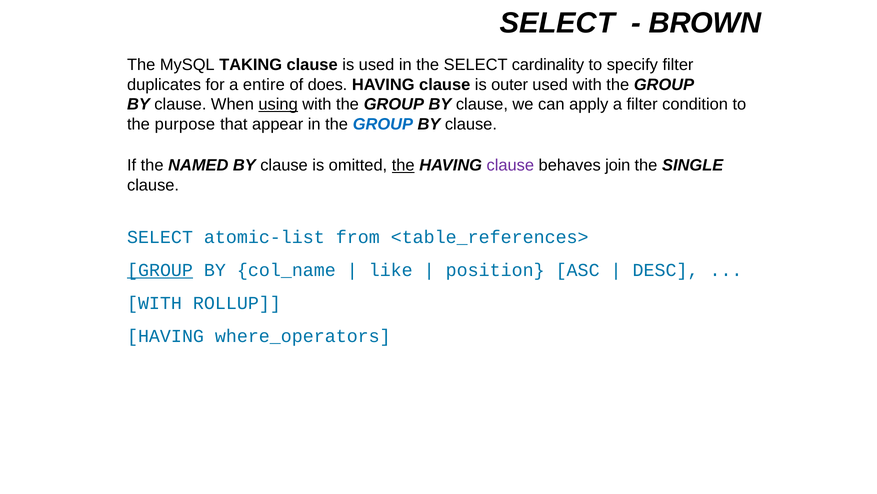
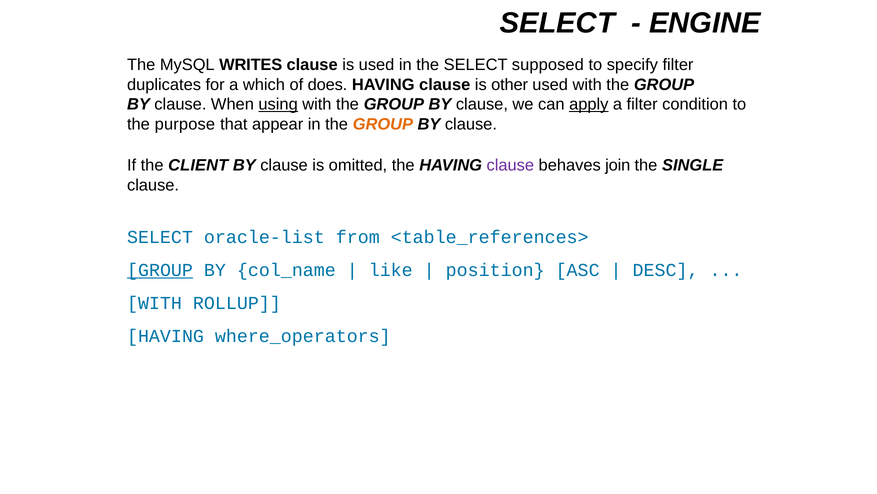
BROWN: BROWN -> ENGINE (705, 23)
TAKING: TAKING -> WRITES (251, 65)
cardinality: cardinality -> supposed (548, 65)
entire: entire -> which (264, 85)
outer: outer -> other (510, 85)
apply underline: none -> present (589, 104)
GROUP colour: blue -> orange (383, 124)
NAMED: NAMED -> CLIENT (198, 165)
the underline: present -> none (403, 165)
atomic-list: atomic-list -> oracle-list (264, 237)
